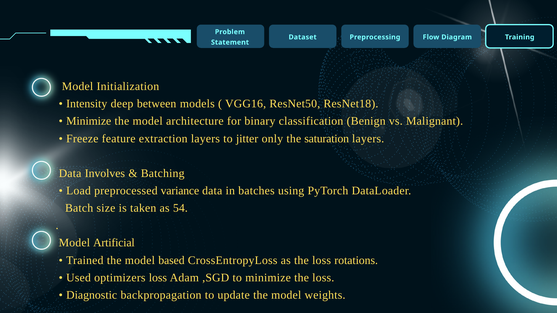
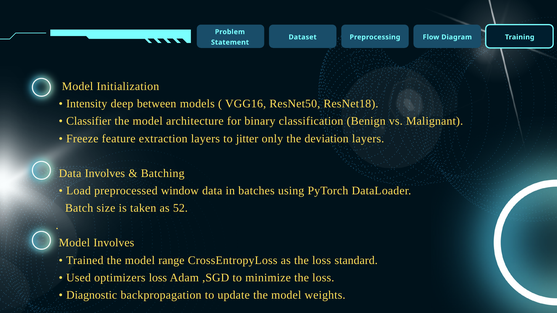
Minimize: Minimize -> Classifier (89, 121)
saturation: saturation -> deviation (327, 139)
variance: variance -> window (180, 191)
54: 54 -> 52 (180, 208)
Model Artificial: Artificial -> Involves (114, 243)
based: based -> range (171, 260)
rotations: rotations -> standard (356, 260)
